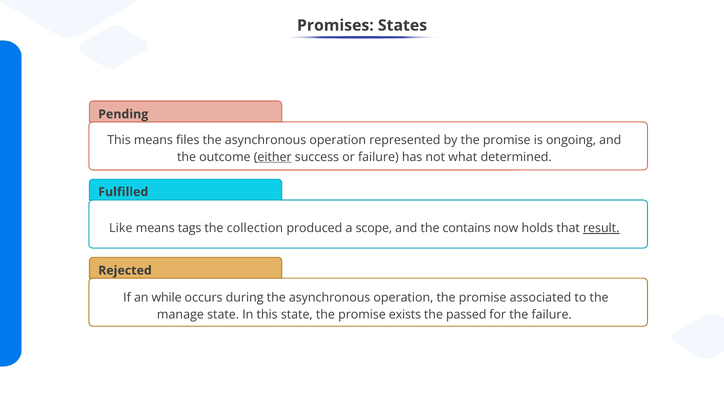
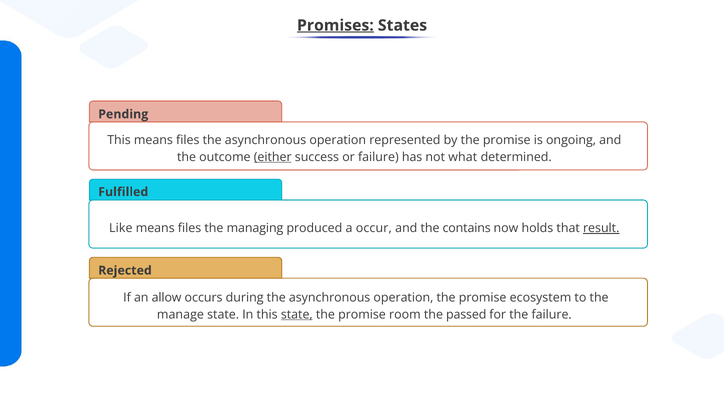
Promises underline: none -> present (335, 25)
tags: tags -> files (190, 228)
collection: collection -> managing (255, 228)
scope: scope -> occur (374, 228)
while: while -> allow (167, 298)
associated: associated -> ecosystem (540, 298)
state underline: none -> present (297, 315)
exists: exists -> room (405, 315)
